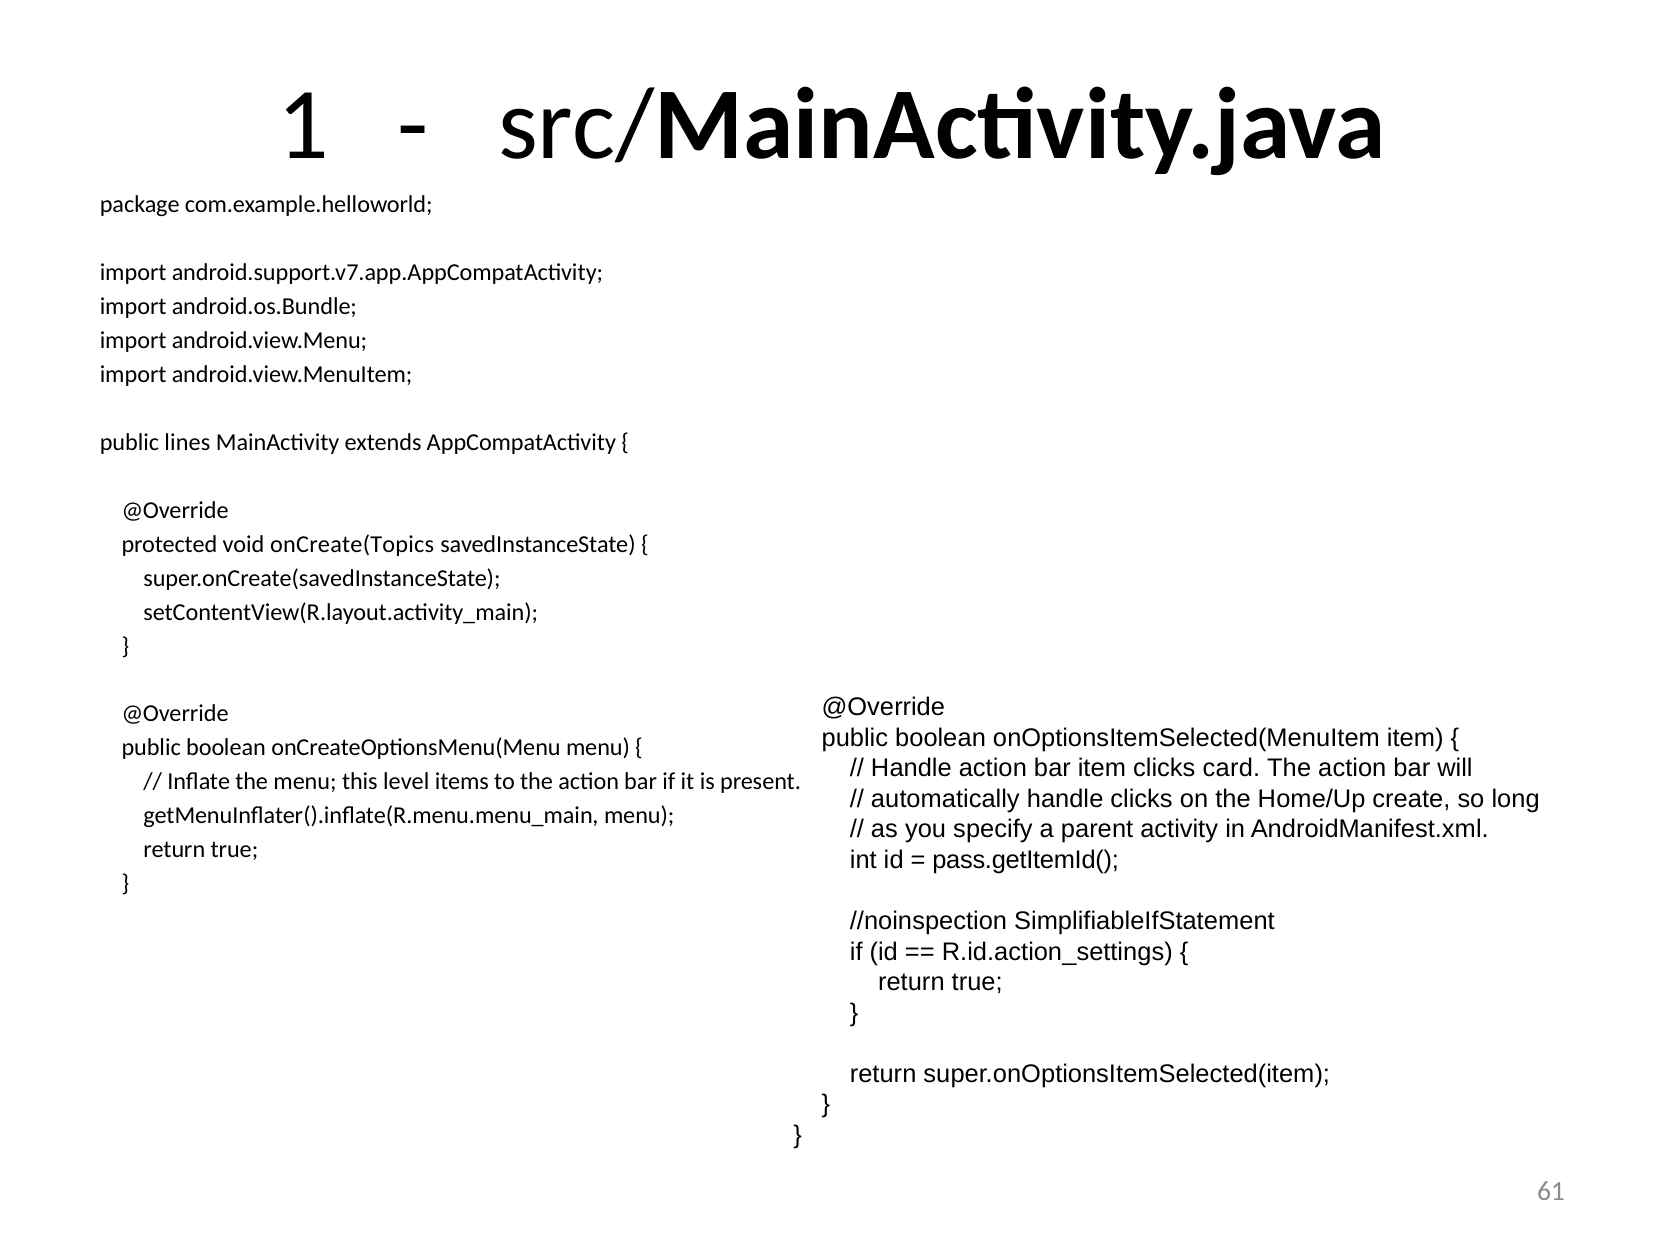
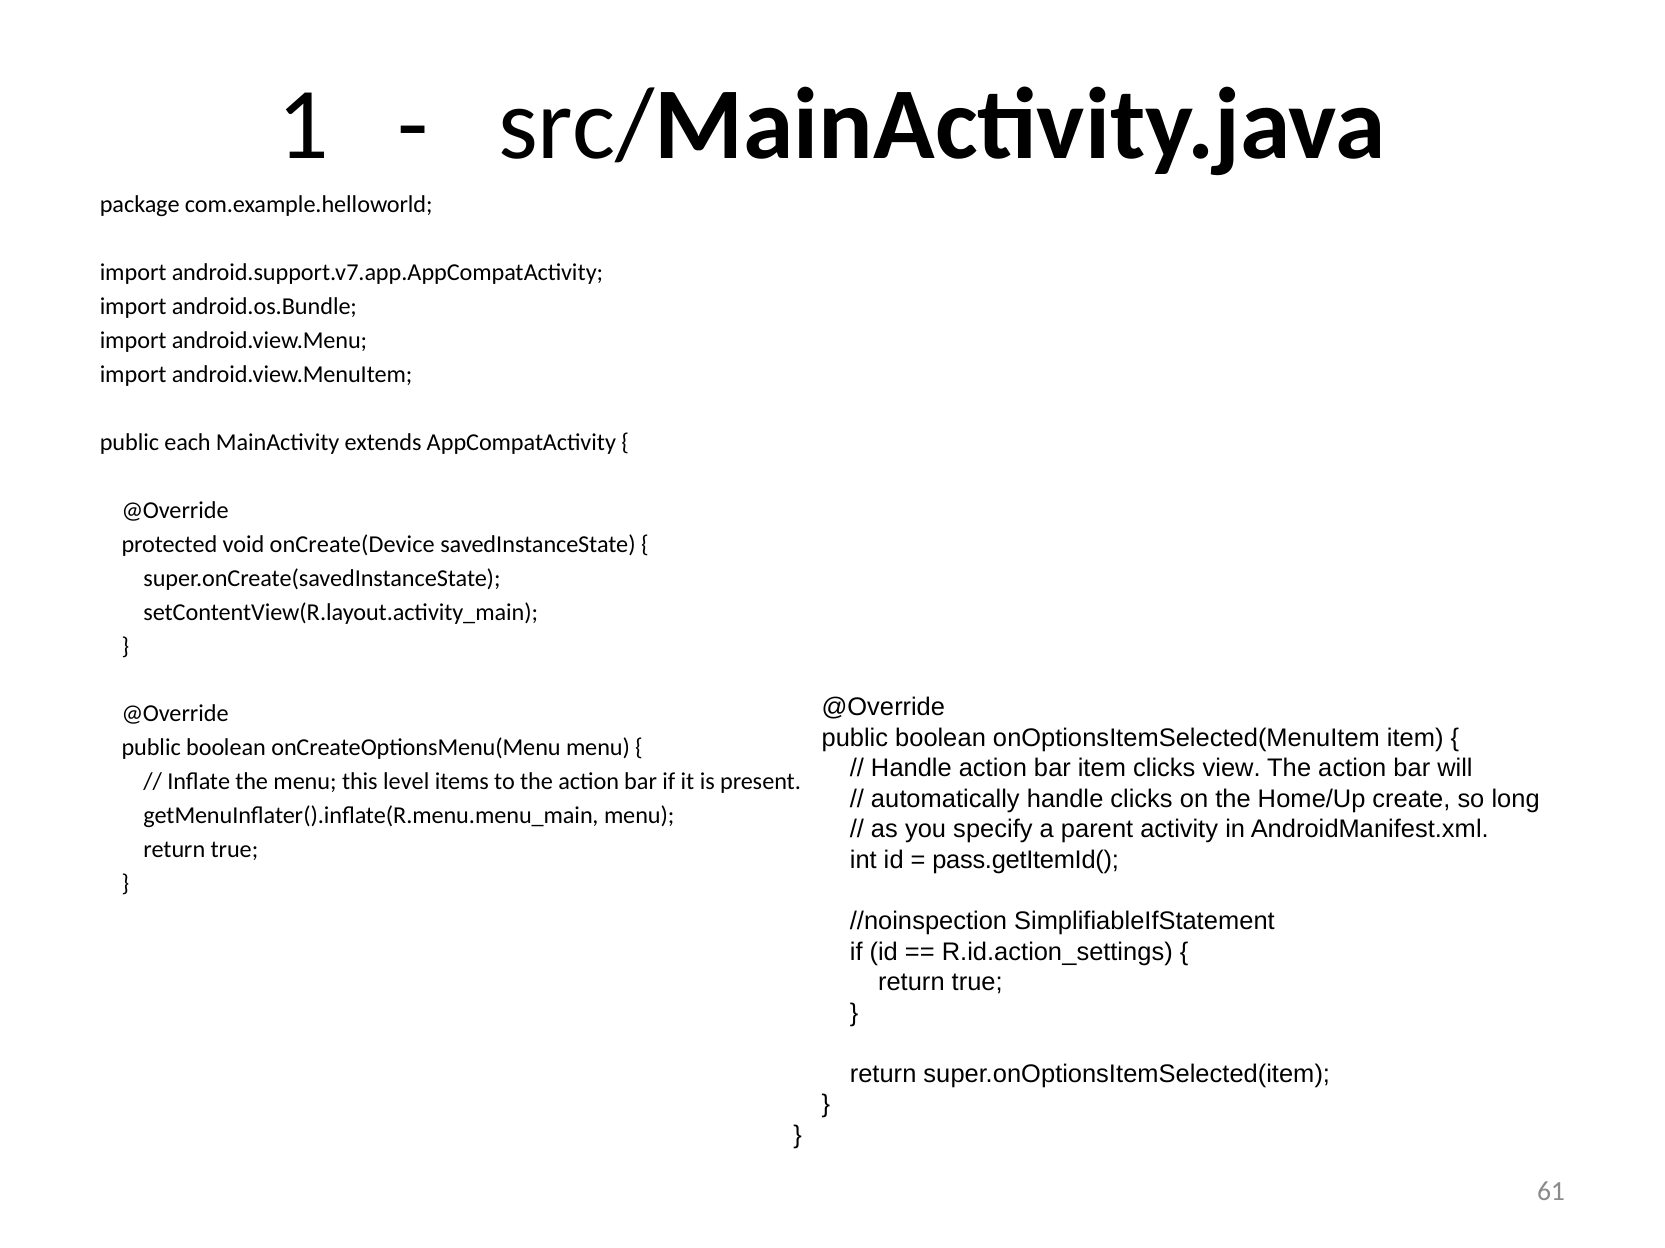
lines: lines -> each (188, 443)
onCreate(Topics: onCreate(Topics -> onCreate(Device (352, 545)
card: card -> view (1232, 769)
